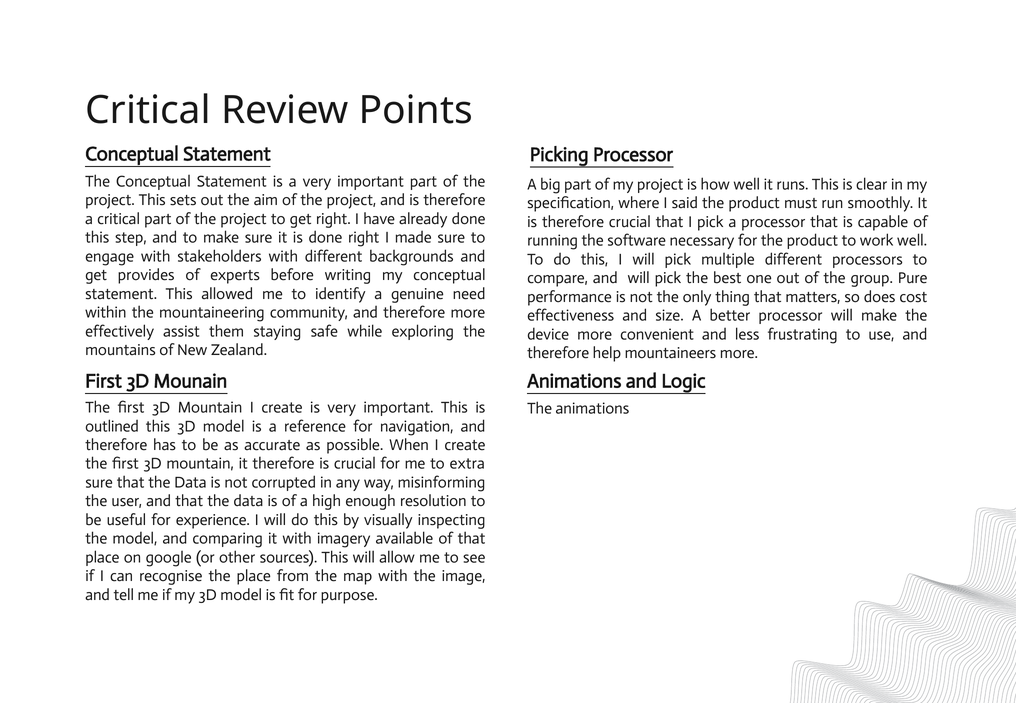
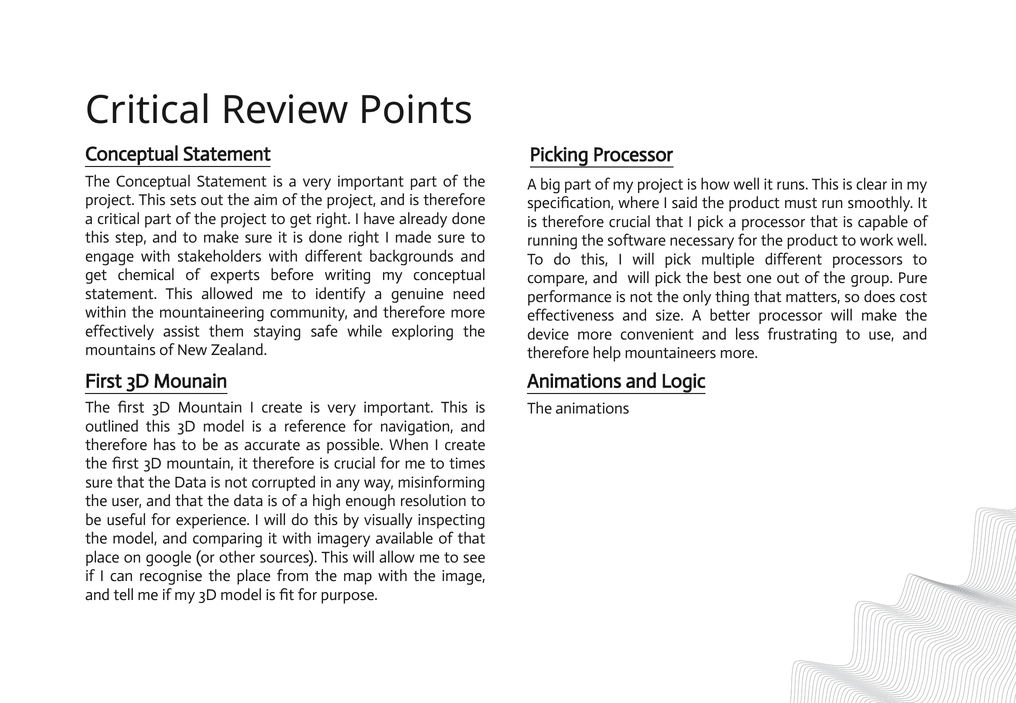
provides: provides -> chemical (146, 275)
extra: extra -> times (467, 464)
